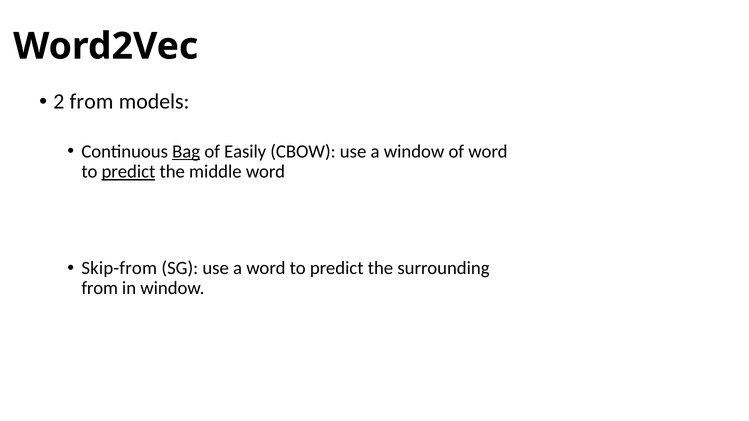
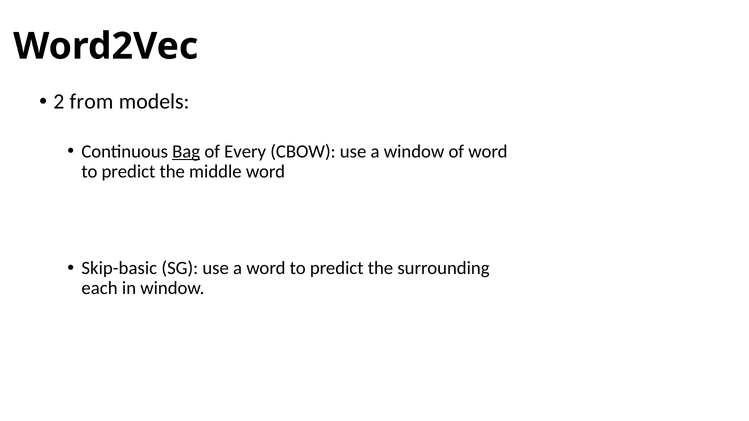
Easily: Easily -> Every (245, 152)
predict underline: present -> none (128, 172)
Skip-from: Skip-from -> Skip-basic (119, 268)
from: from -> each (100, 289)
